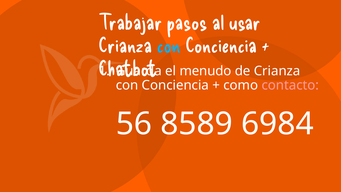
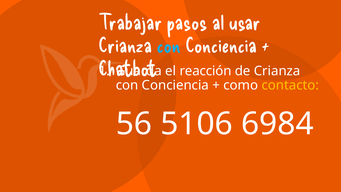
menudo: menudo -> reacción (206, 71)
contacto colour: pink -> yellow (290, 85)
8589: 8589 -> 5106 (197, 124)
